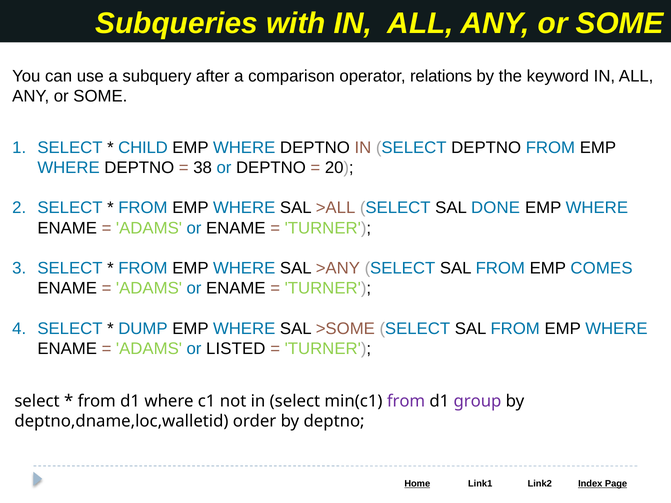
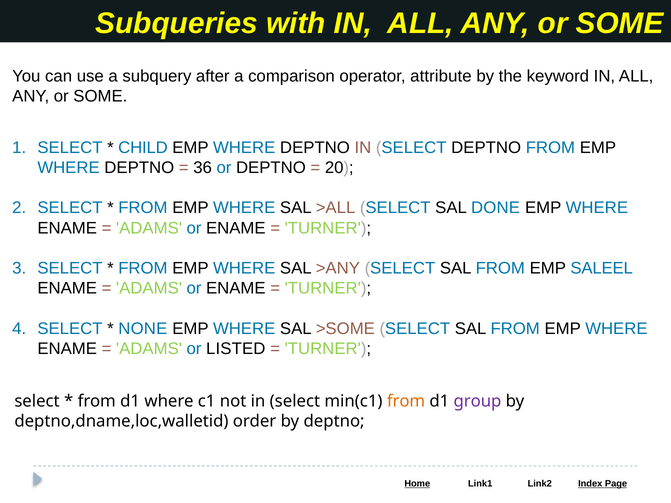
relations: relations -> attribute (441, 76)
38: 38 -> 36 (203, 168)
COMES: COMES -> SALEEL (602, 268)
DUMP: DUMP -> NONE (143, 329)
from colour: purple -> orange (406, 401)
